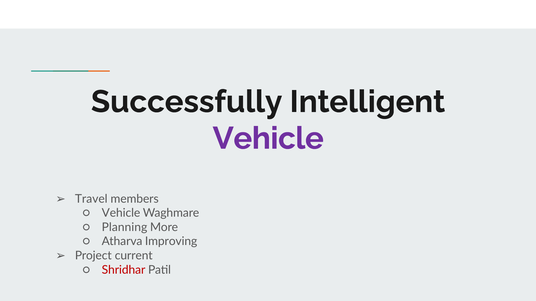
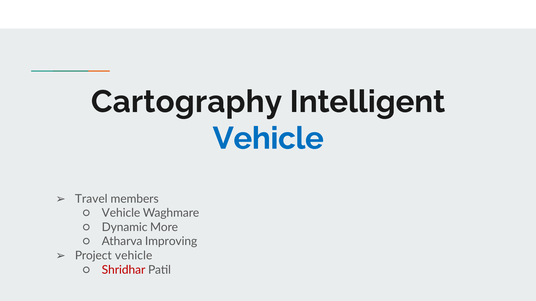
Successfully: Successfully -> Cartography (186, 102)
Vehicle colour: purple -> blue (268, 139)
Planning: Planning -> Dynamic (125, 228)
Project current: current -> vehicle (134, 256)
